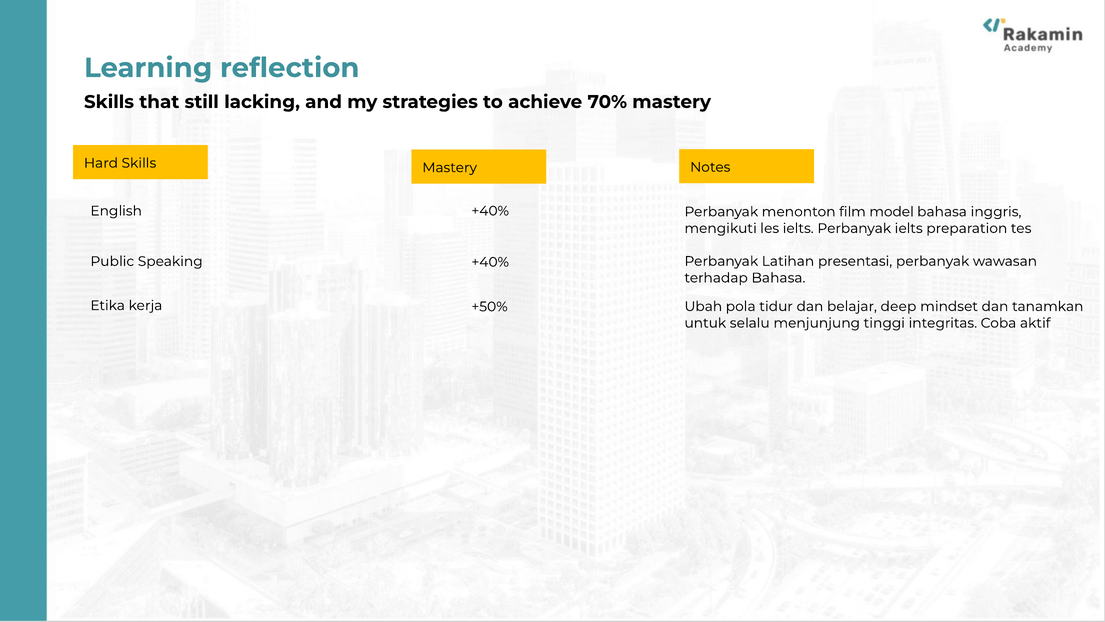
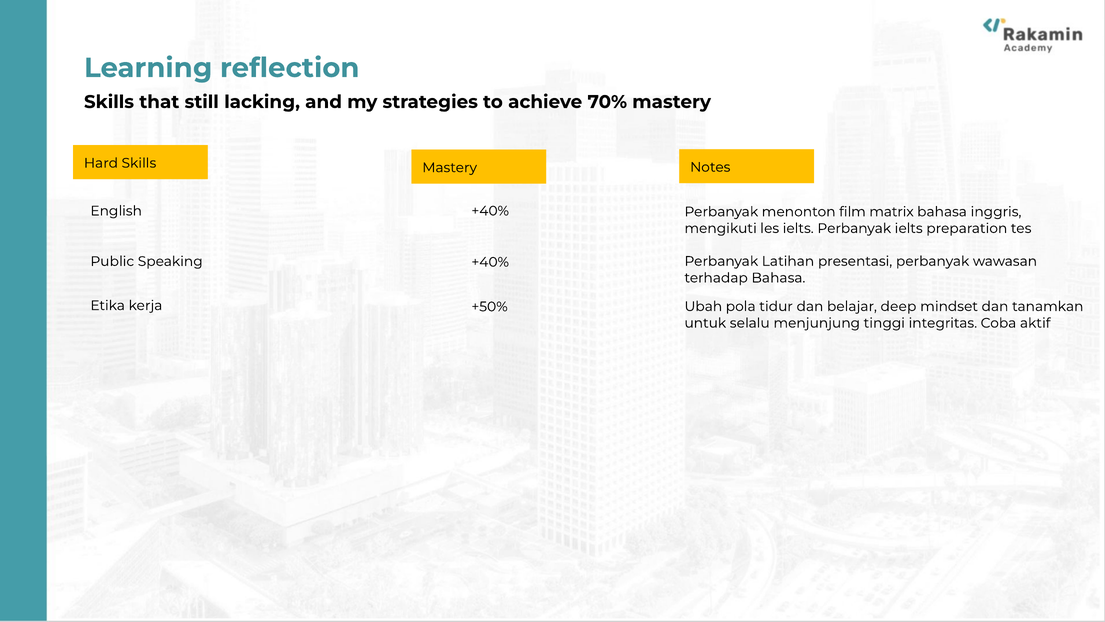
model: model -> matrix (891, 212)
